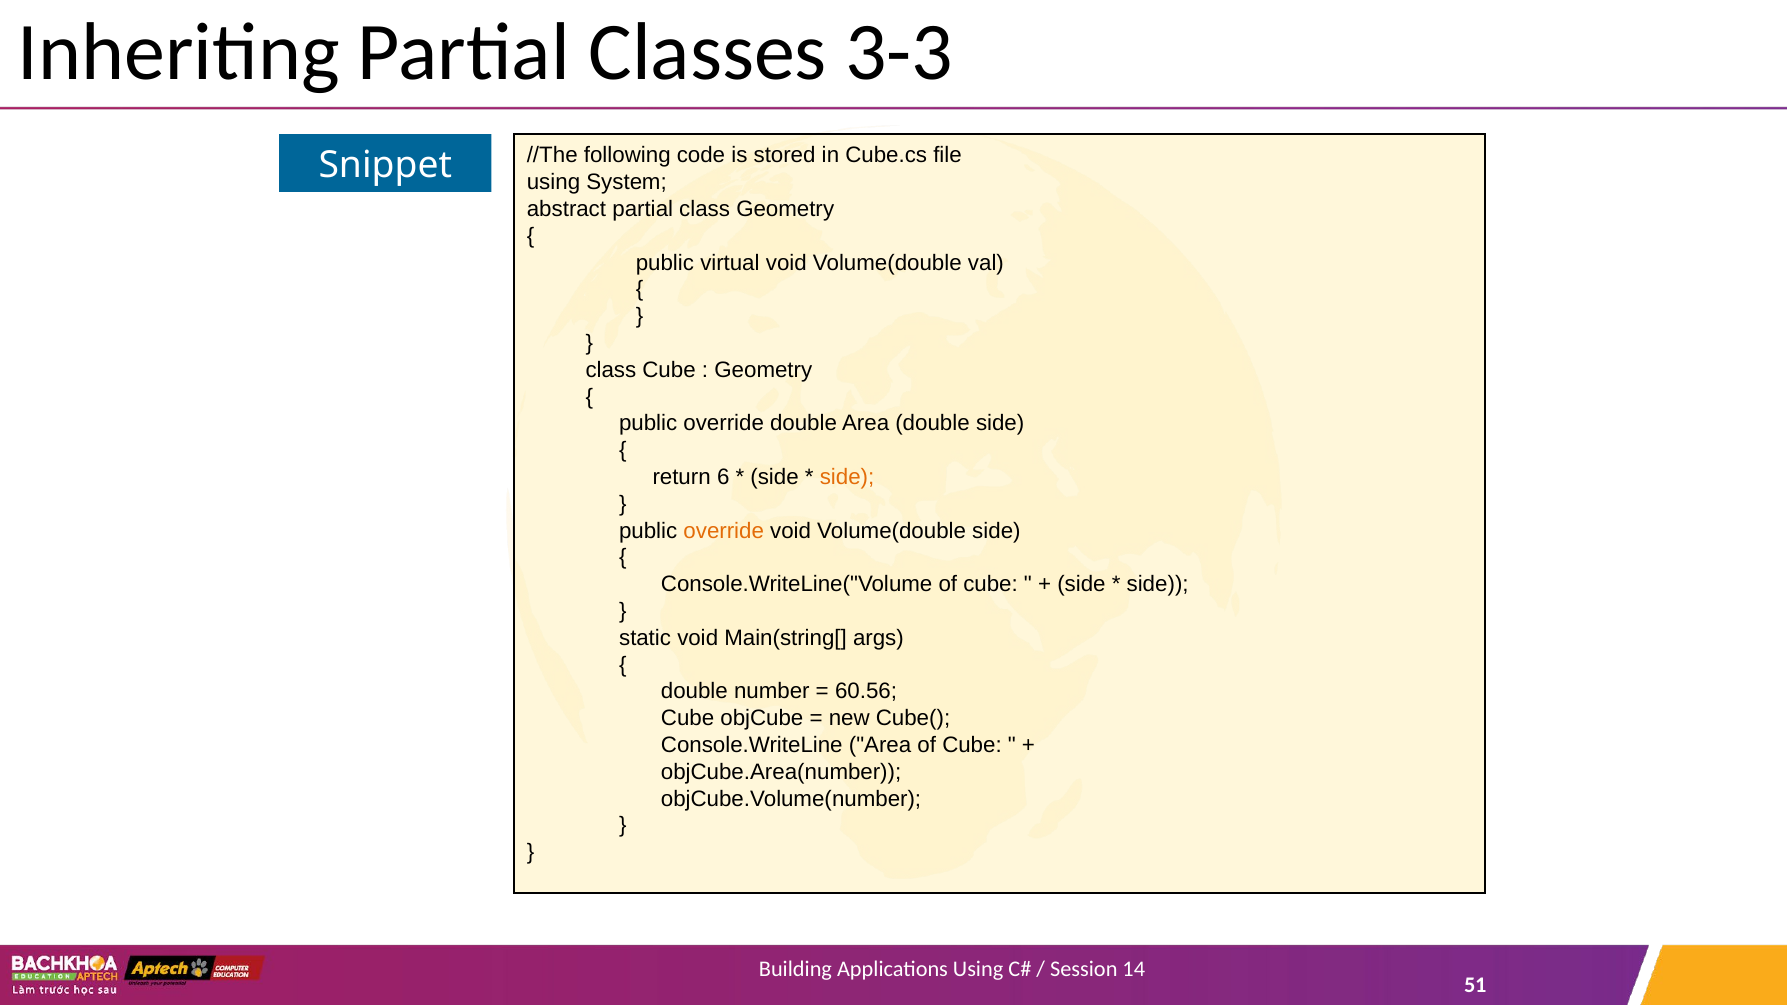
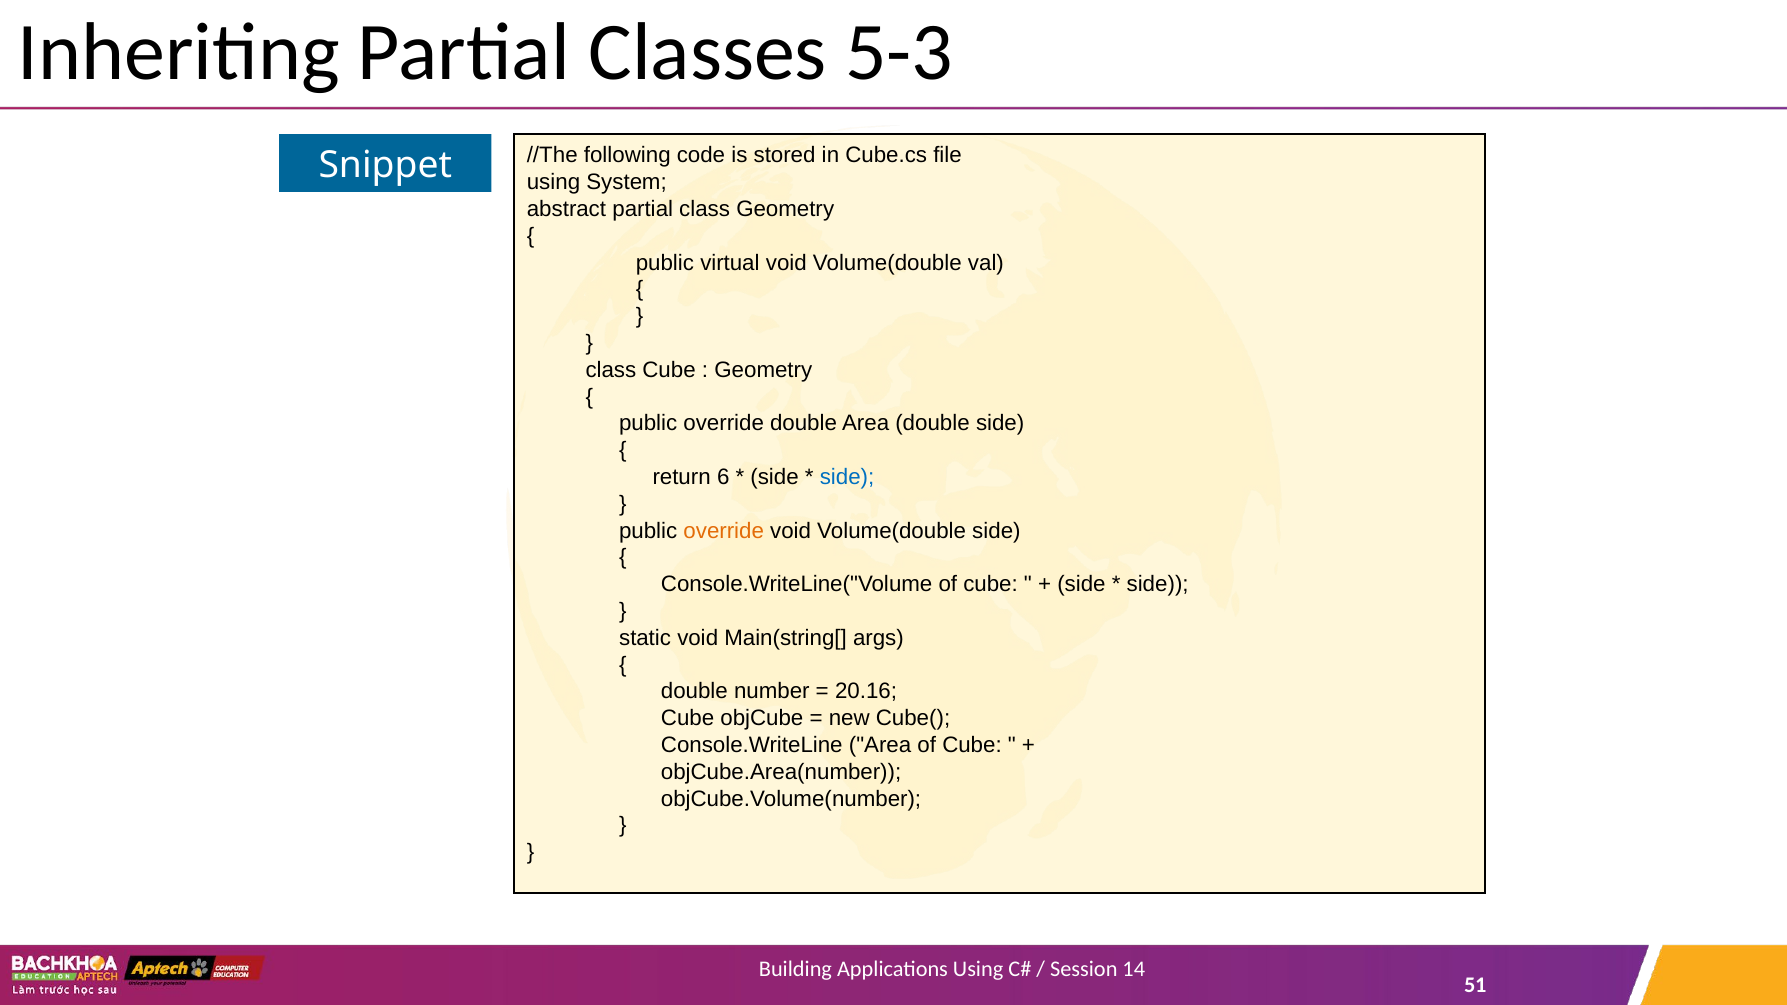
3-3: 3-3 -> 5-3 (899, 53)
side colour: orange -> blue (847, 477)
60.56: 60.56 -> 20.16 (866, 692)
